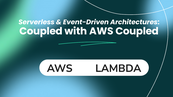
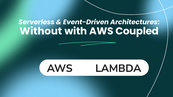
Coupled: Coupled -> Without (41, 31)
